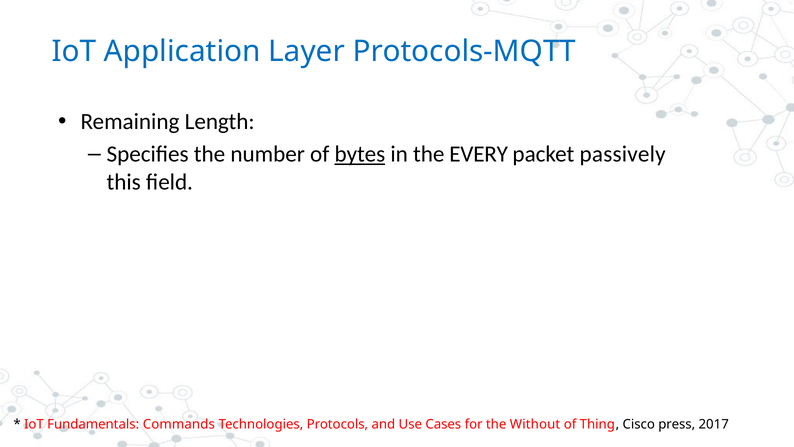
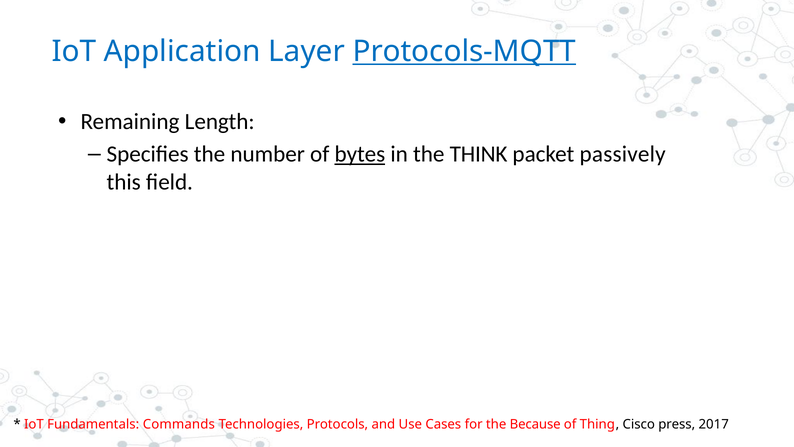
Protocols-MQTT underline: none -> present (464, 51)
EVERY: EVERY -> THINK (479, 154)
Without: Without -> Because (535, 424)
